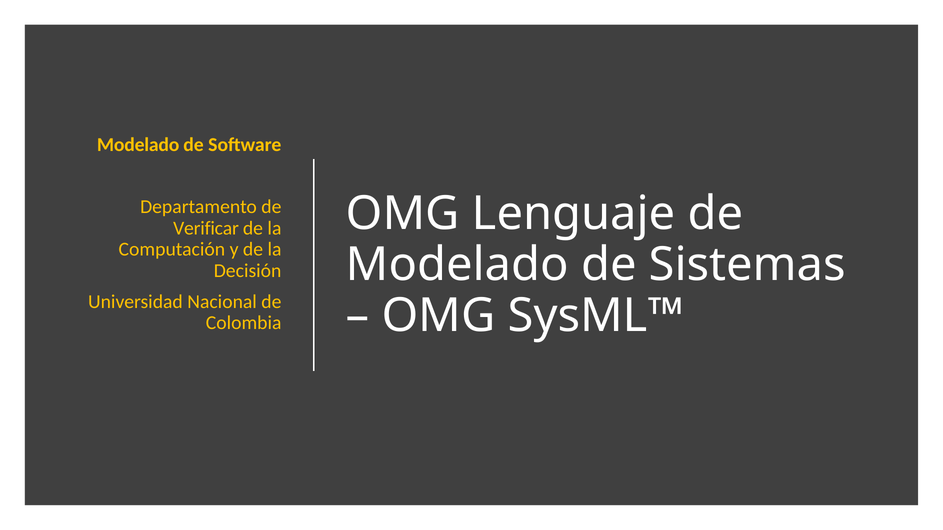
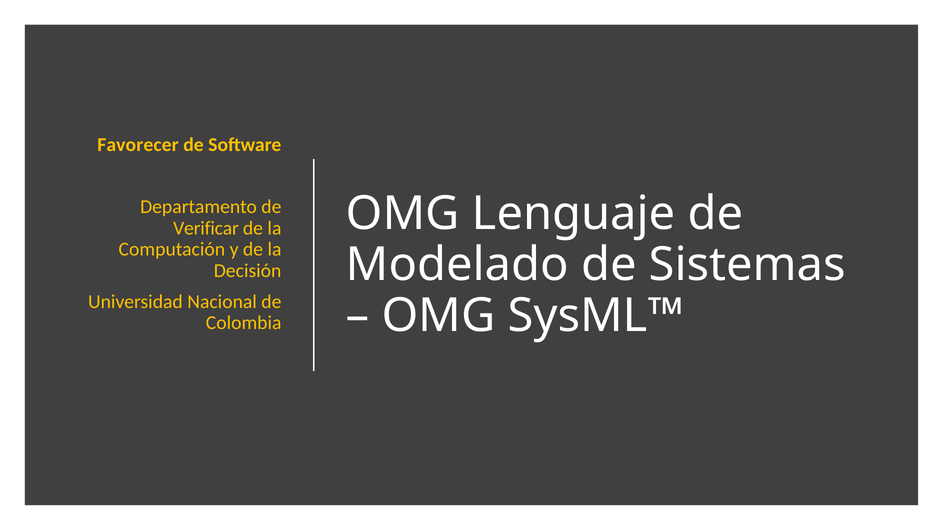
Modelado: Modelado -> Favorecer (138, 145)
